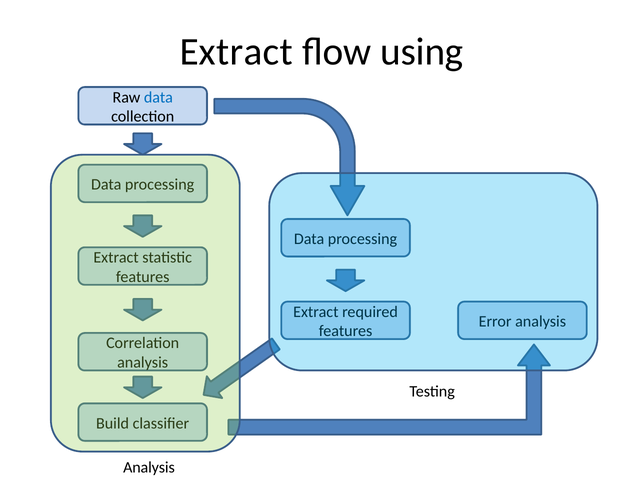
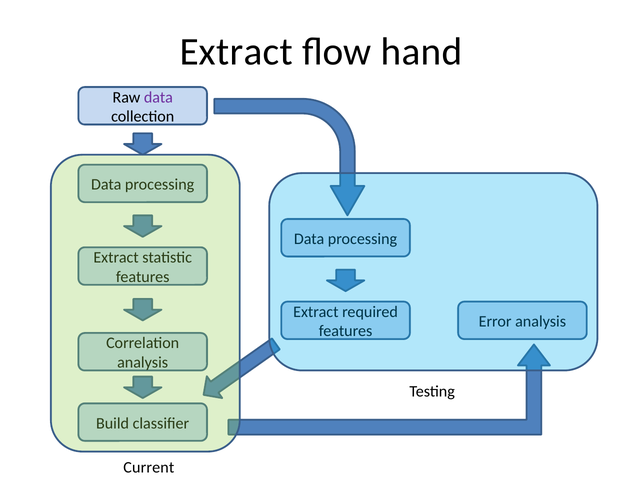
using: using -> hand (422, 52)
data colour: blue -> purple (158, 97)
Analysis: Analysis -> Current (149, 468)
